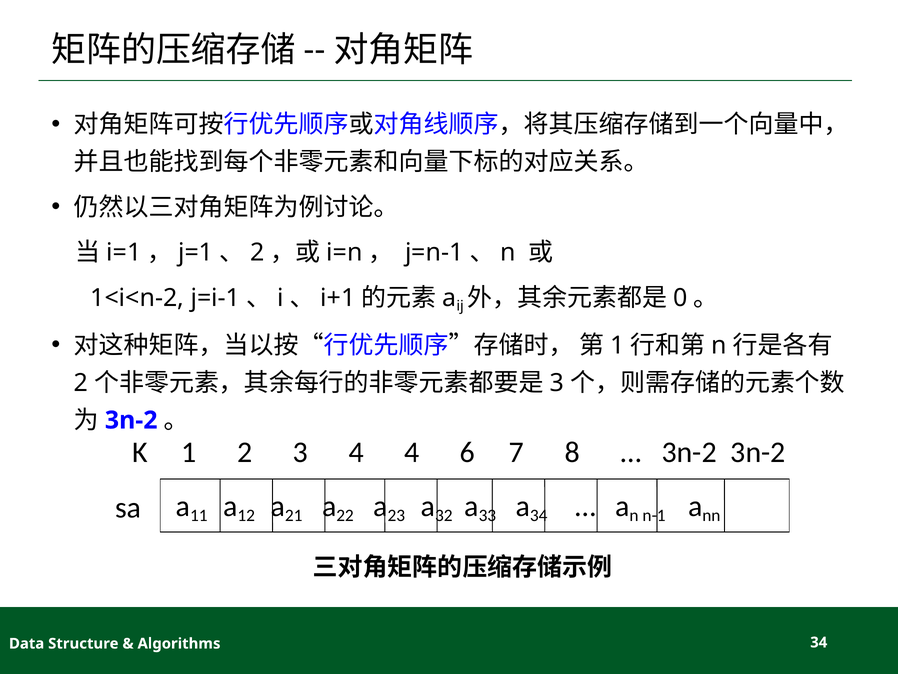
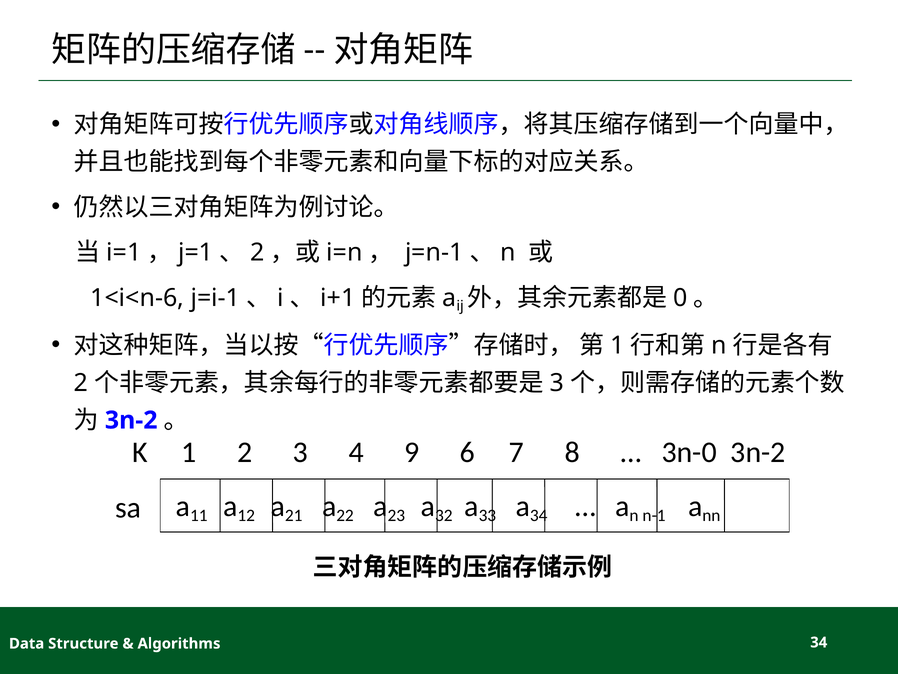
1<i<n-2: 1<i<n-2 -> 1<i<n-6 (137, 298)
4 4: 4 -> 9 (412, 452)
3n-2: 3n-2 -> 3n-0 (689, 452)
